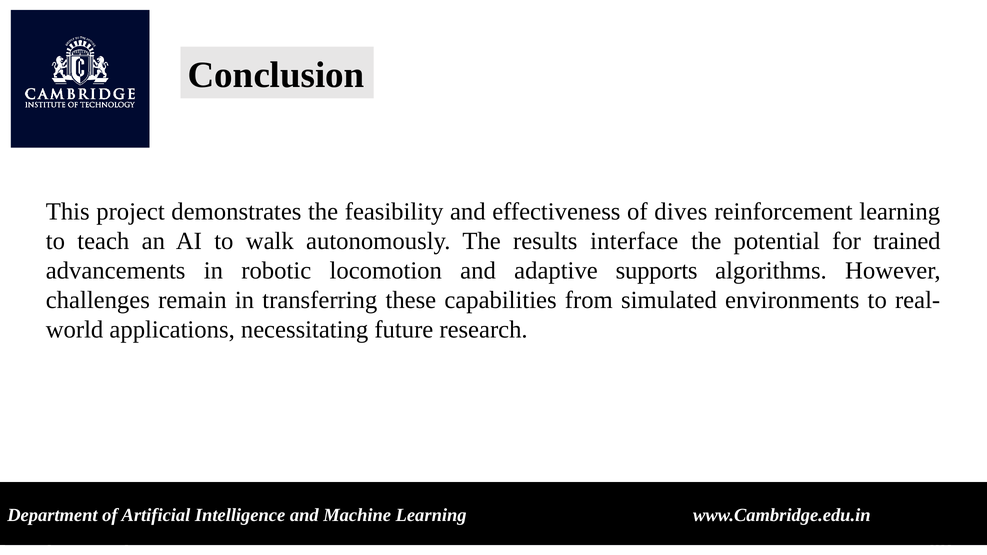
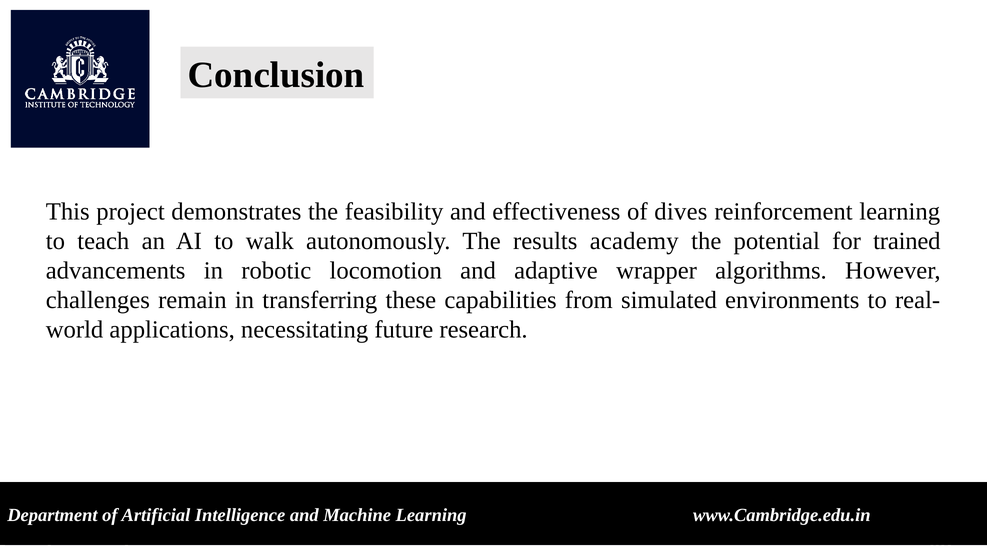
interface: interface -> academy (634, 241)
supports: supports -> wrapper (657, 271)
